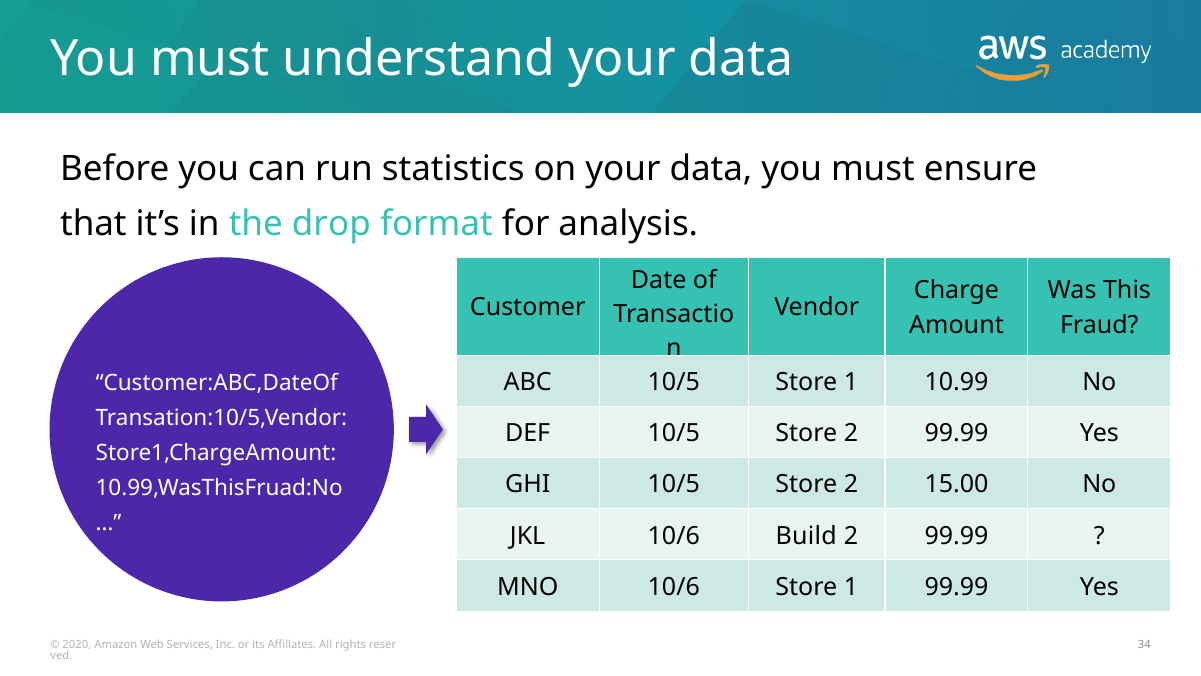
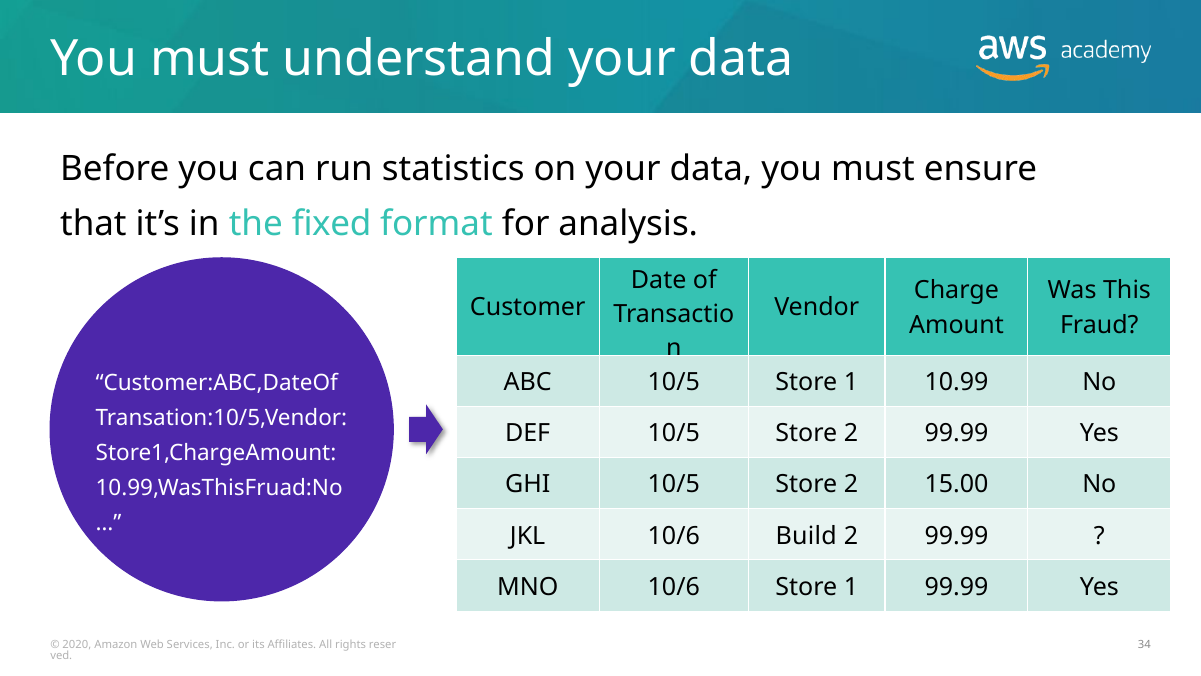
drop: drop -> fixed (332, 223)
